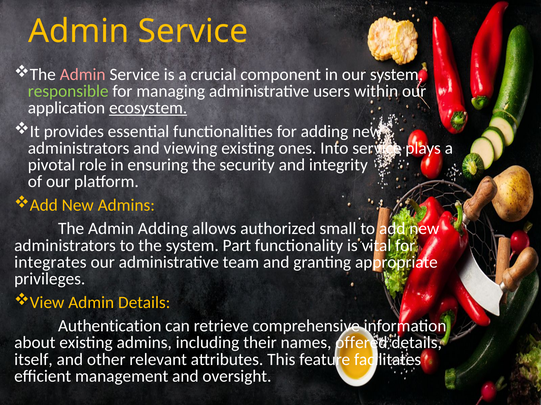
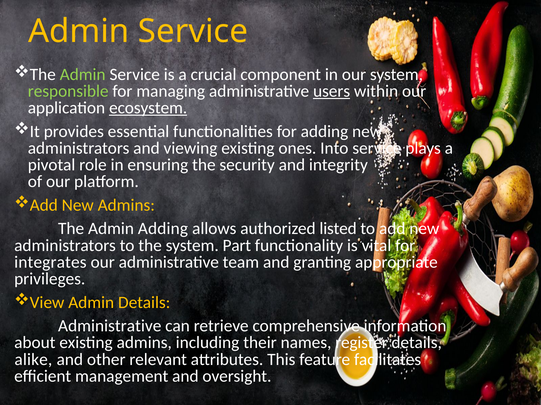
Admin colour: pink -> light green (83, 74)
users underline: none -> present (332, 91)
small: small -> listed (338, 229)
Authentication: Authentication -> Administrative (110, 326)
offered: offered -> register (361, 343)
itself: itself -> alike (33, 360)
